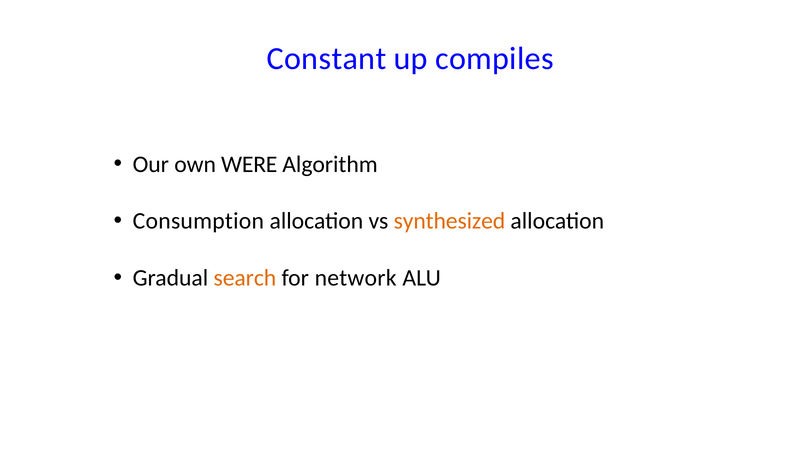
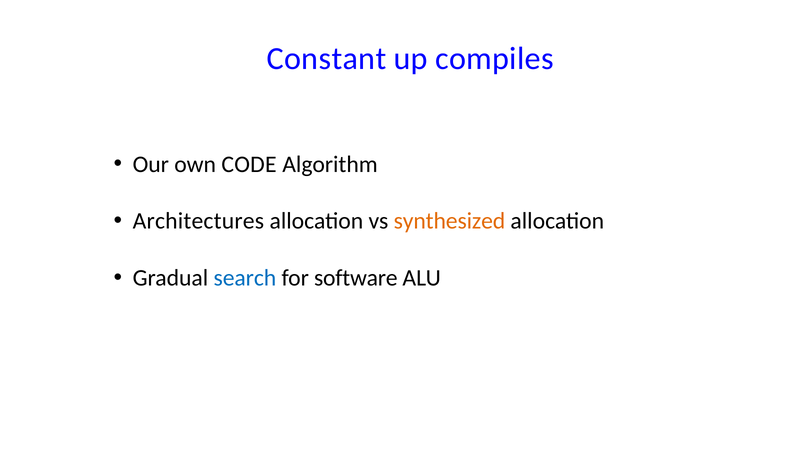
WERE: WERE -> CODE (249, 164)
Consumption: Consumption -> Architectures (198, 221)
search colour: orange -> blue (245, 278)
network: network -> software (356, 278)
